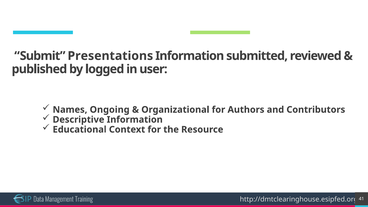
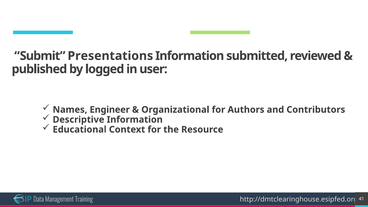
Ongoing: Ongoing -> Engineer (110, 110)
